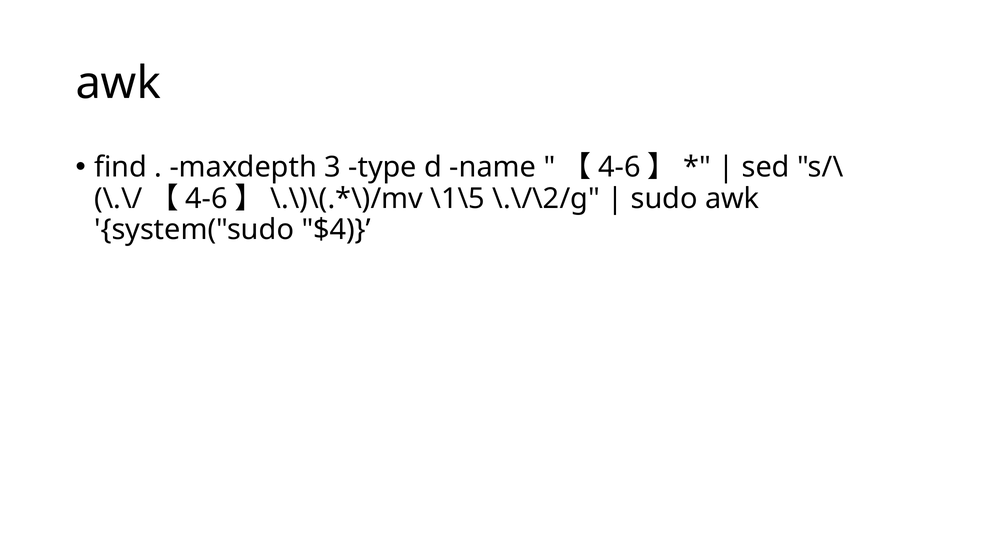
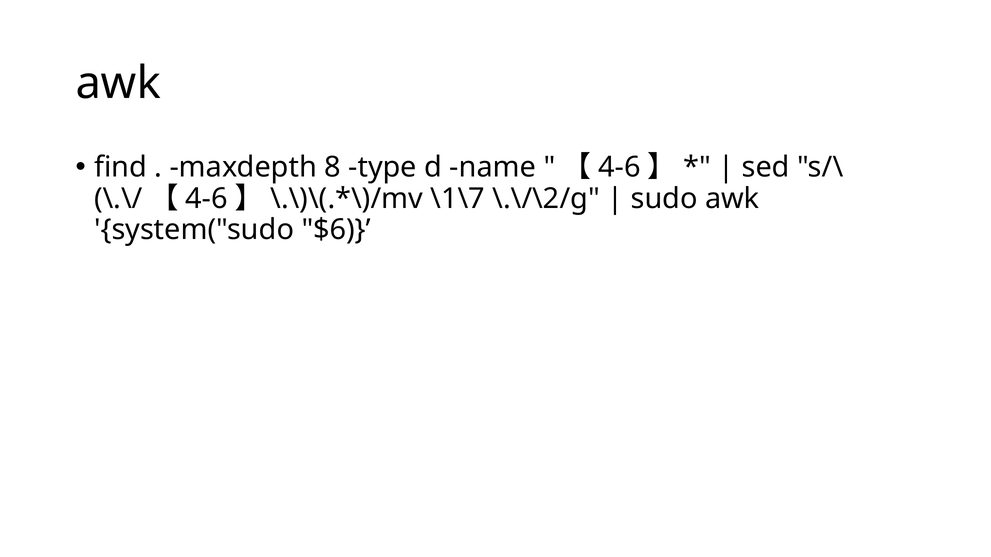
3: 3 -> 8 (333, 168)
\1\5: \1\5 -> \1\7 (458, 199)
$4: $4 -> $6 (336, 230)
